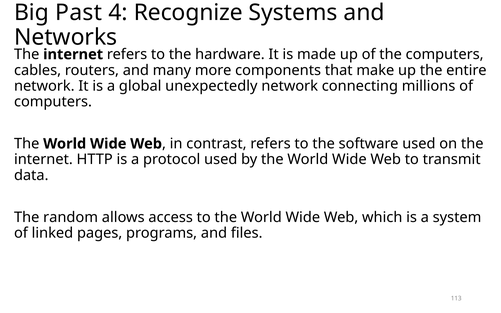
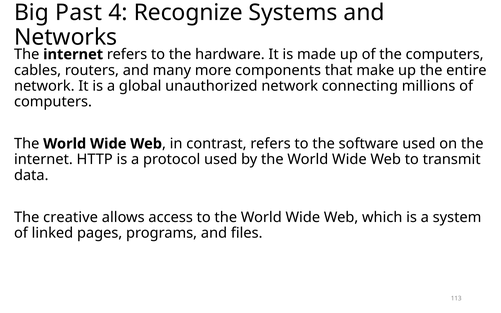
unexpectedly: unexpectedly -> unauthorized (211, 86)
random: random -> creative (71, 217)
